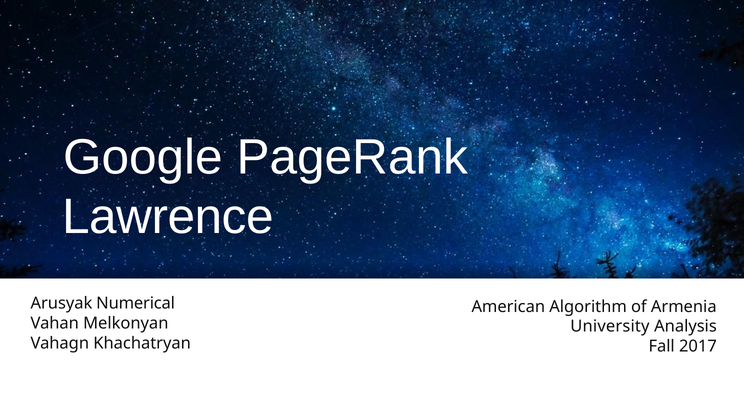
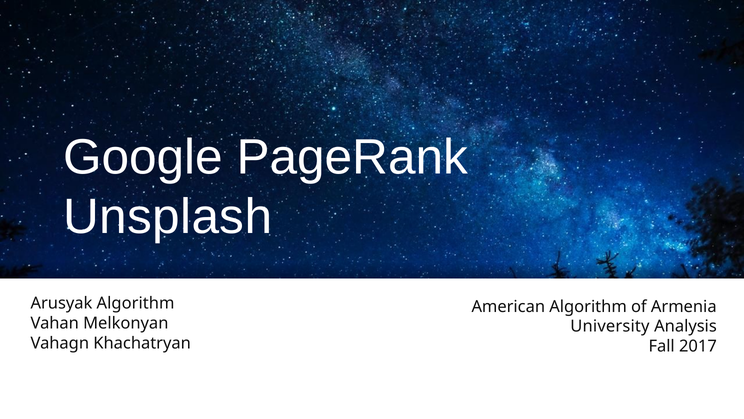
Lawrence: Lawrence -> Unsplash (168, 216)
Arusyak Numerical: Numerical -> Algorithm (136, 303)
